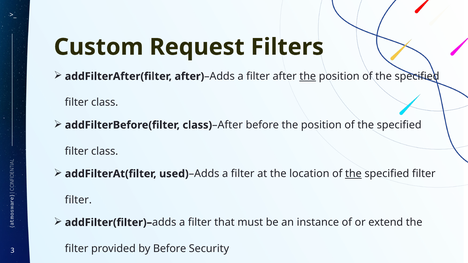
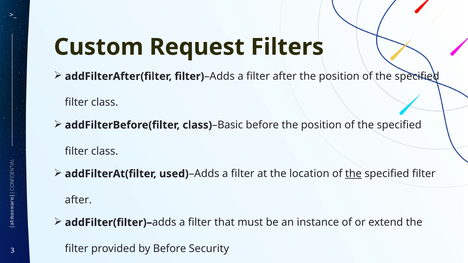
addFilterAfter(filter after: after -> filter (189, 76)
the underline: present -> none (308, 76)
class After: After -> Basic (228, 125)
filter: filter -> after (78, 200)
